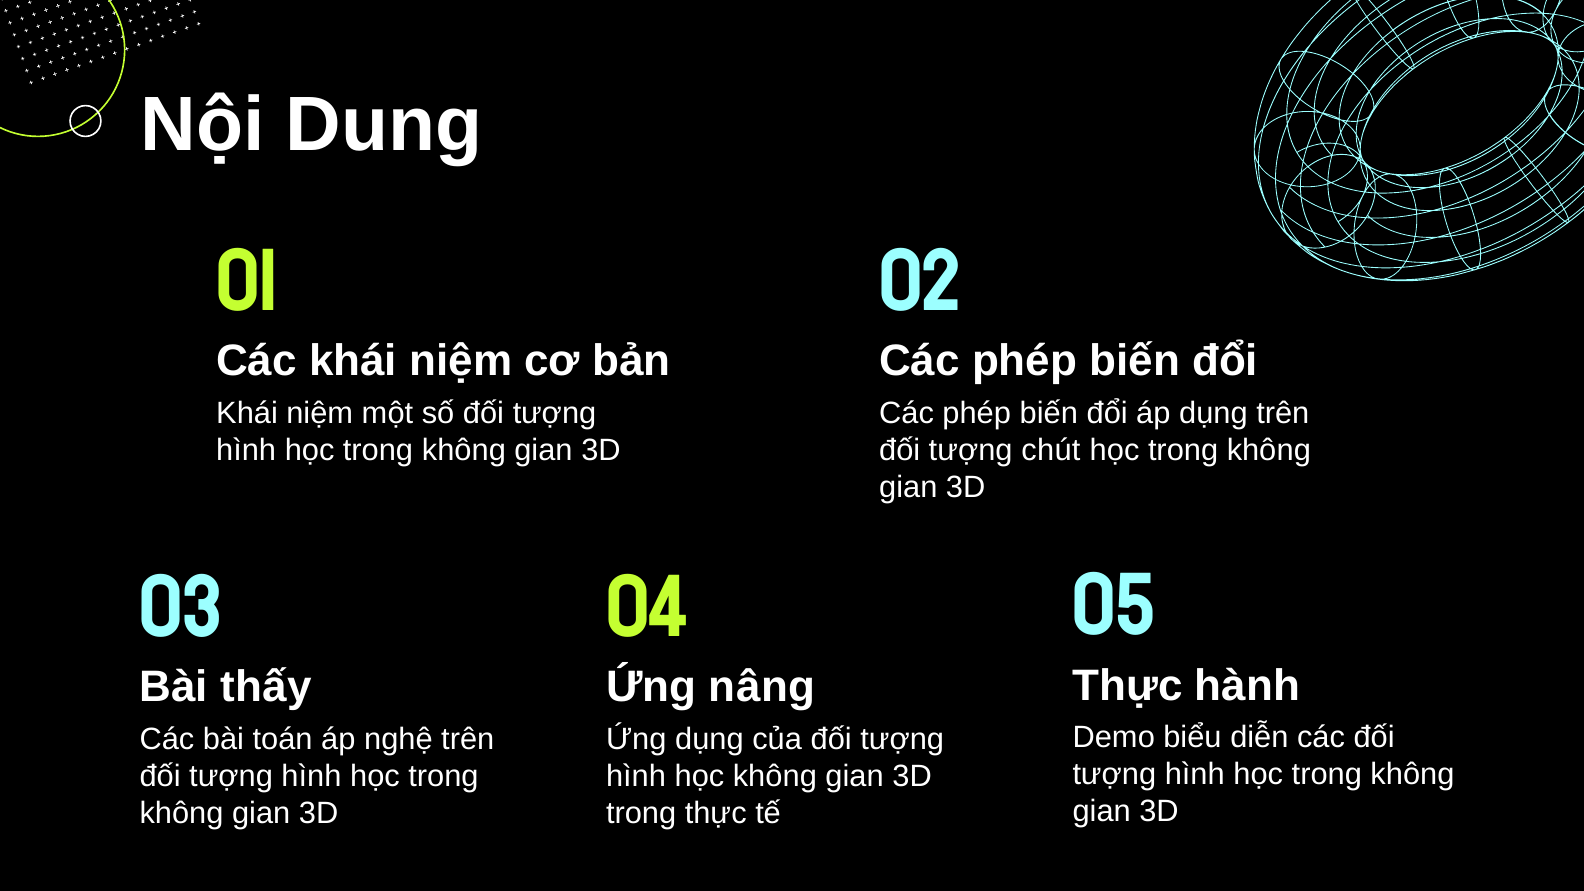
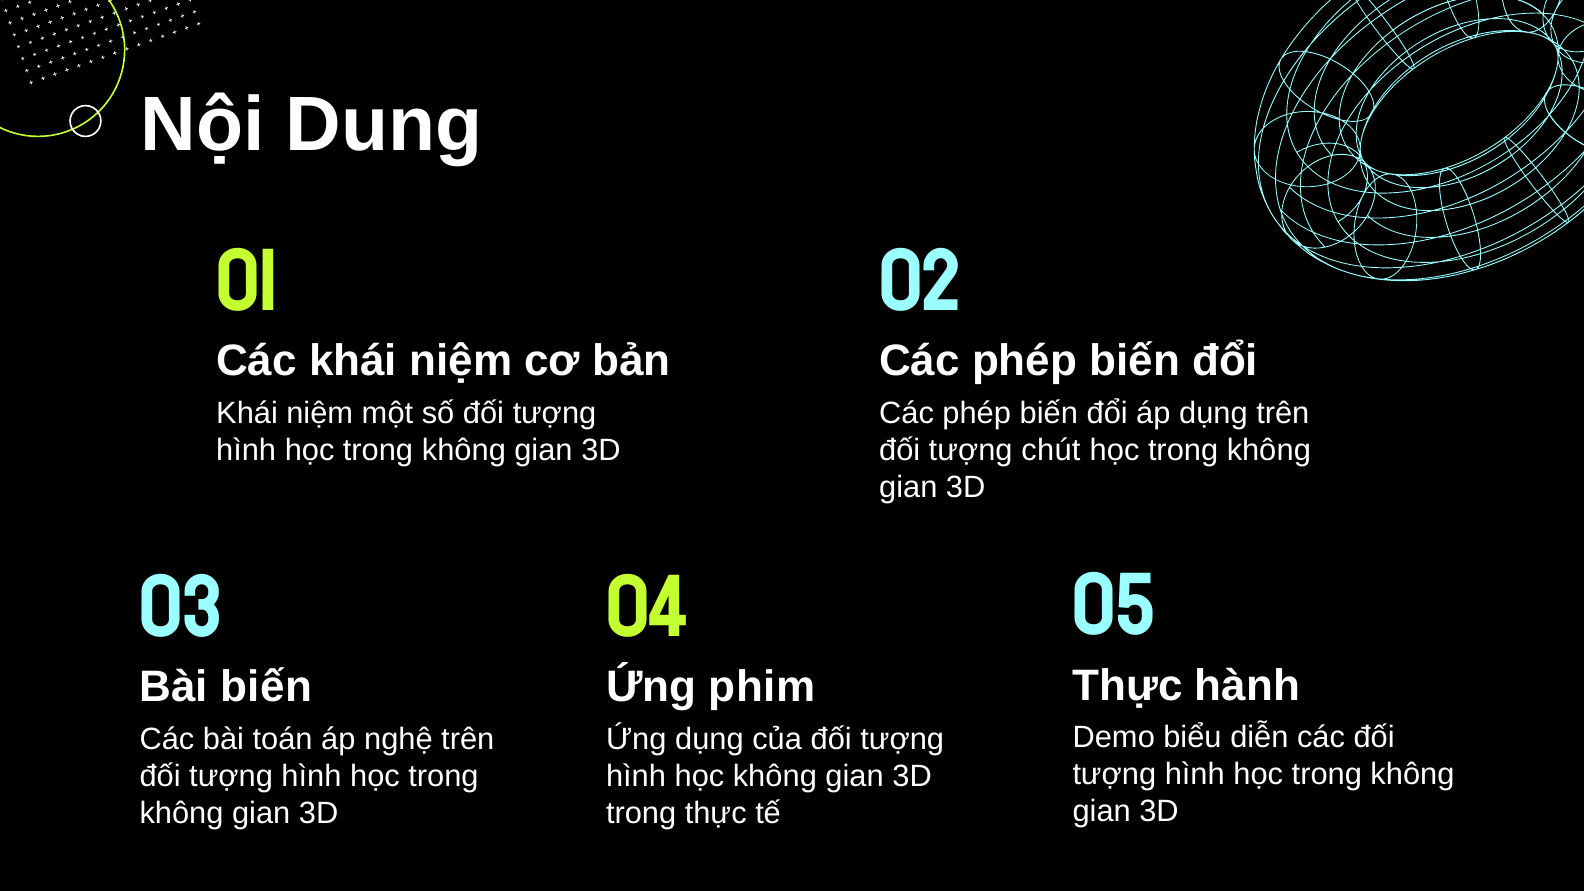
Bài thấy: thấy -> biến (266, 687)
nâng: nâng -> phim (762, 687)
